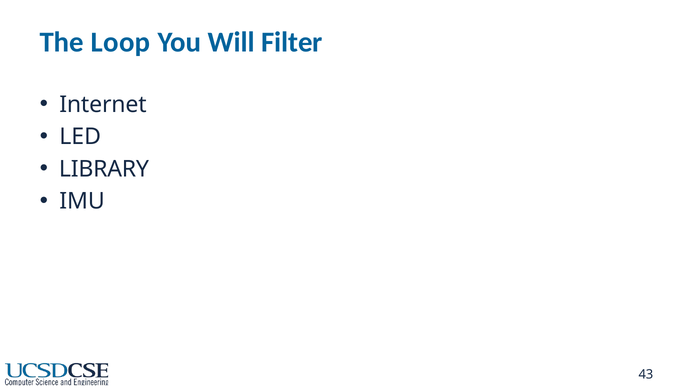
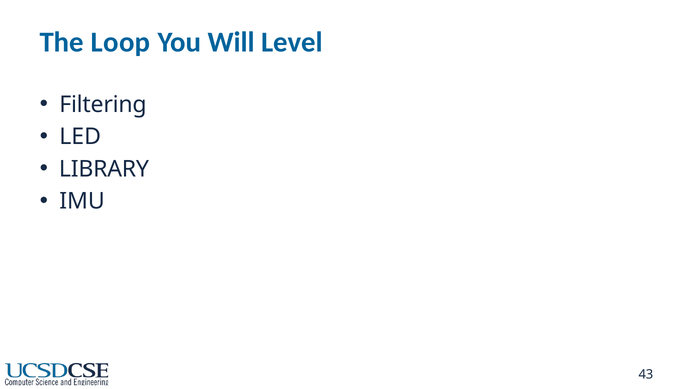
Filter: Filter -> Level (292, 42)
Internet: Internet -> Filtering (103, 105)
